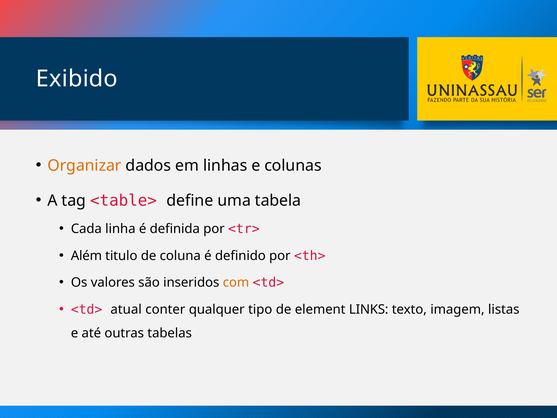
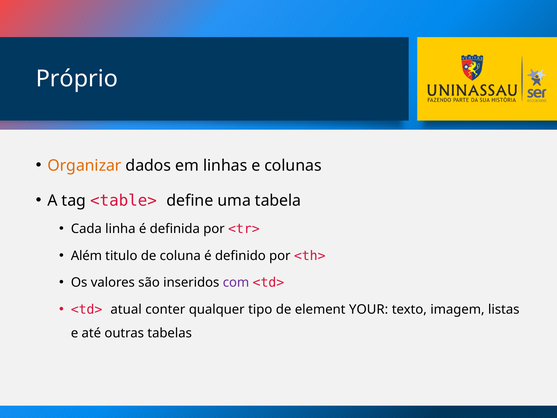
Exibido: Exibido -> Próprio (77, 79)
com colour: orange -> purple (236, 282)
LINKS: LINKS -> YOUR (369, 309)
